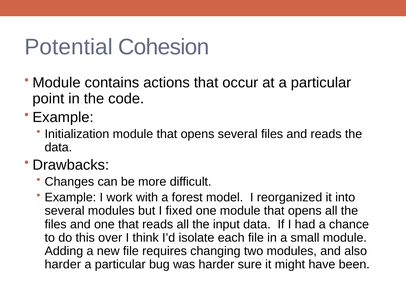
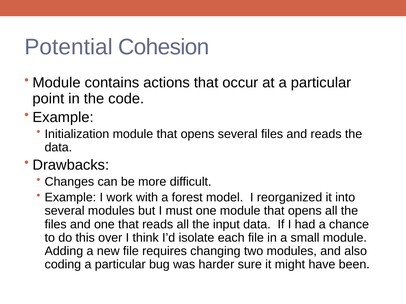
fixed: fixed -> must (179, 211)
harder: harder -> coding (63, 265)
